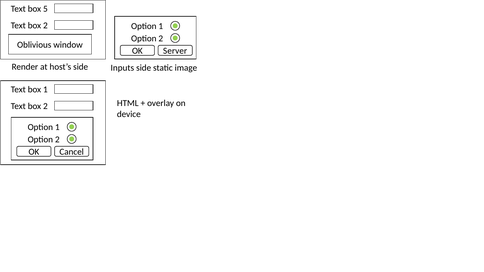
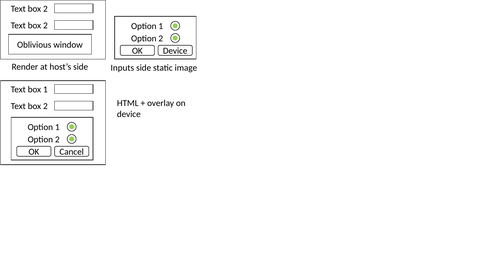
5: 5 -> 2 (45, 9)
OK Server: Server -> Device (175, 51)
